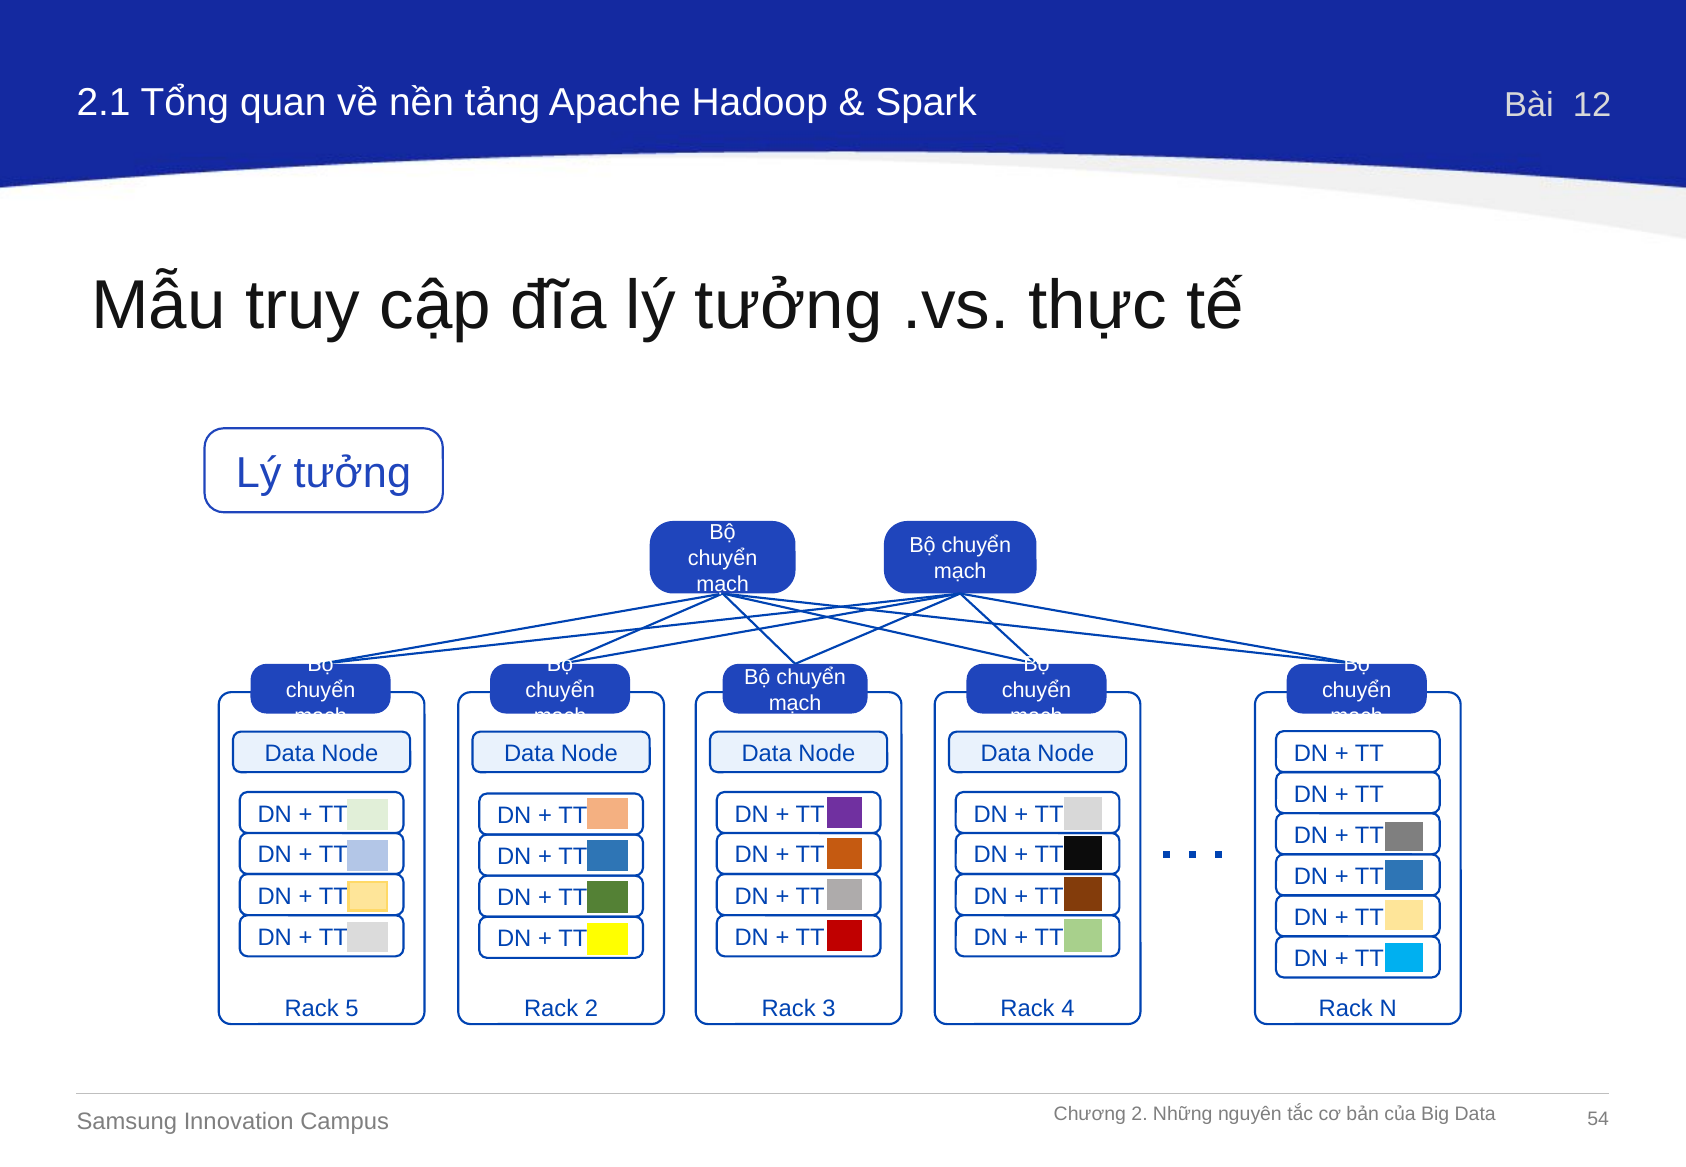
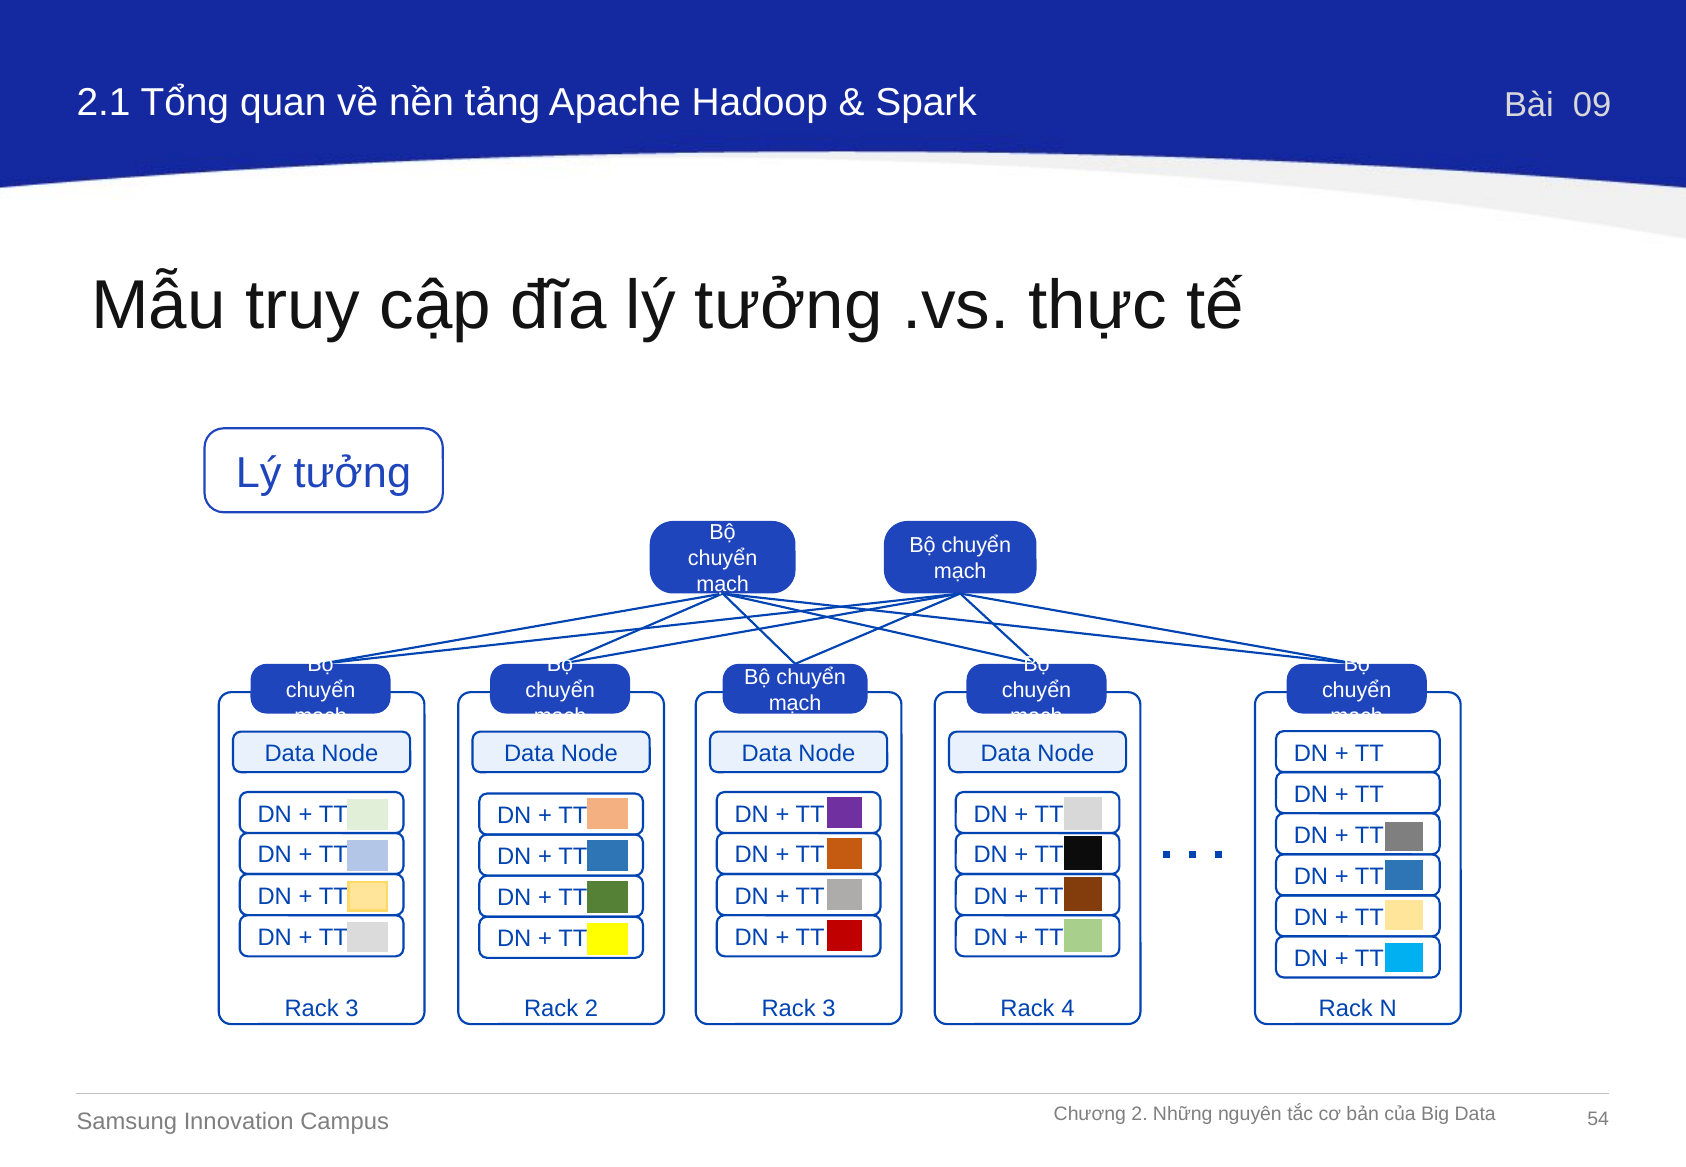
12: 12 -> 09 (1592, 105)
5: 5 -> 3 (352, 1009)
